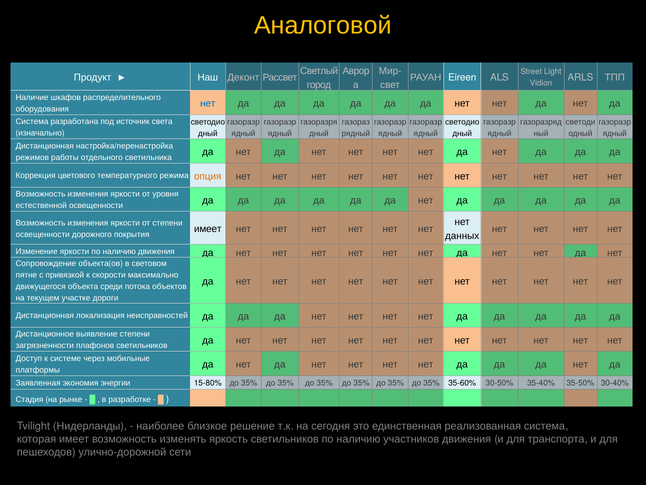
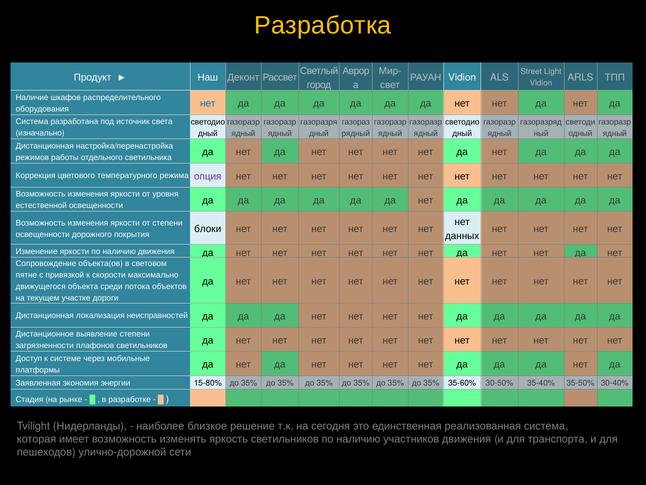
Аналоговой: Аналоговой -> Разработка (323, 26)
Eireen: Eireen -> Vidion (462, 77)
опция colour: orange -> purple (208, 176)
имеет: имеет -> блоки (208, 229)
